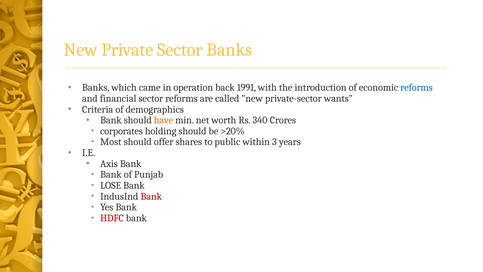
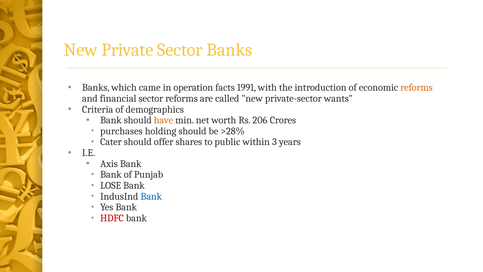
back: back -> facts (225, 88)
reforms colour: blue -> orange (417, 88)
340: 340 -> 206 (260, 120)
corporates: corporates -> purchases (121, 131)
>20%: >20% -> >28% (233, 131)
Most: Most -> Cater (111, 142)
Bank colour: red -> blue (151, 196)
